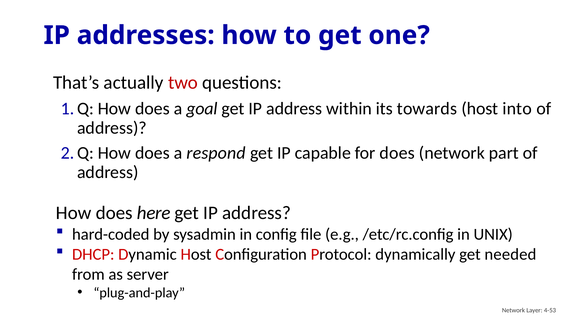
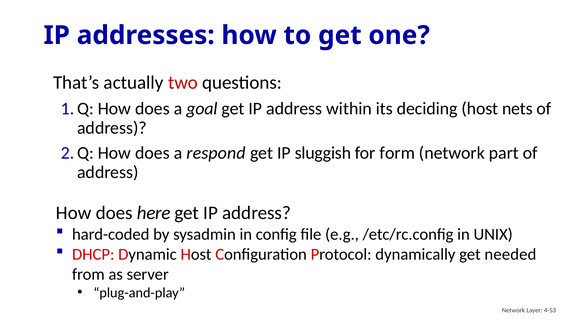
towards: towards -> deciding (427, 109)
into: into -> nets (517, 109)
capable: capable -> sluggish (323, 153)
for does: does -> form (397, 153)
